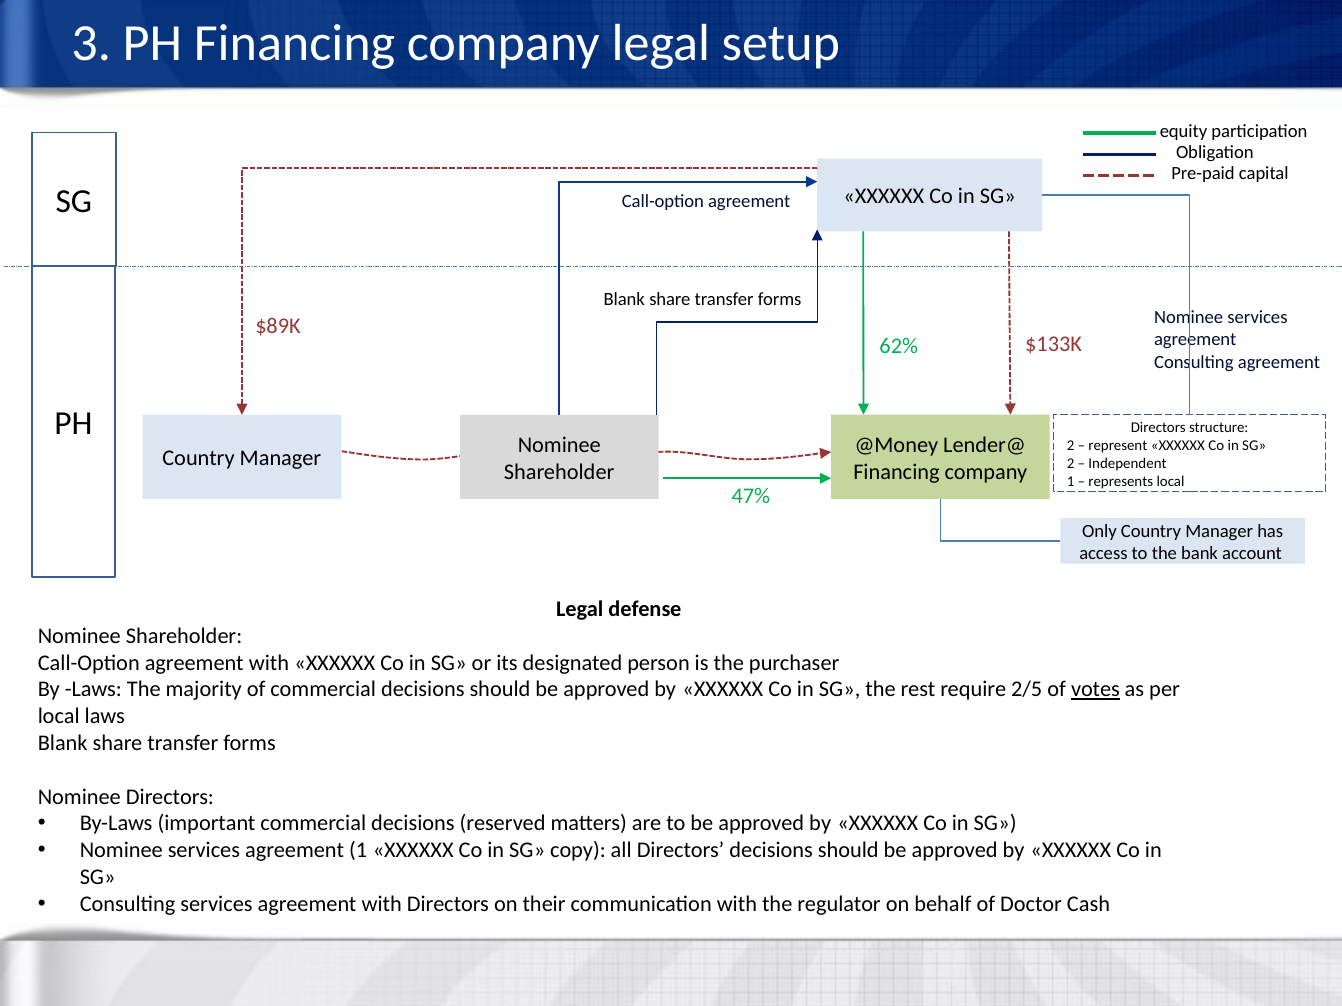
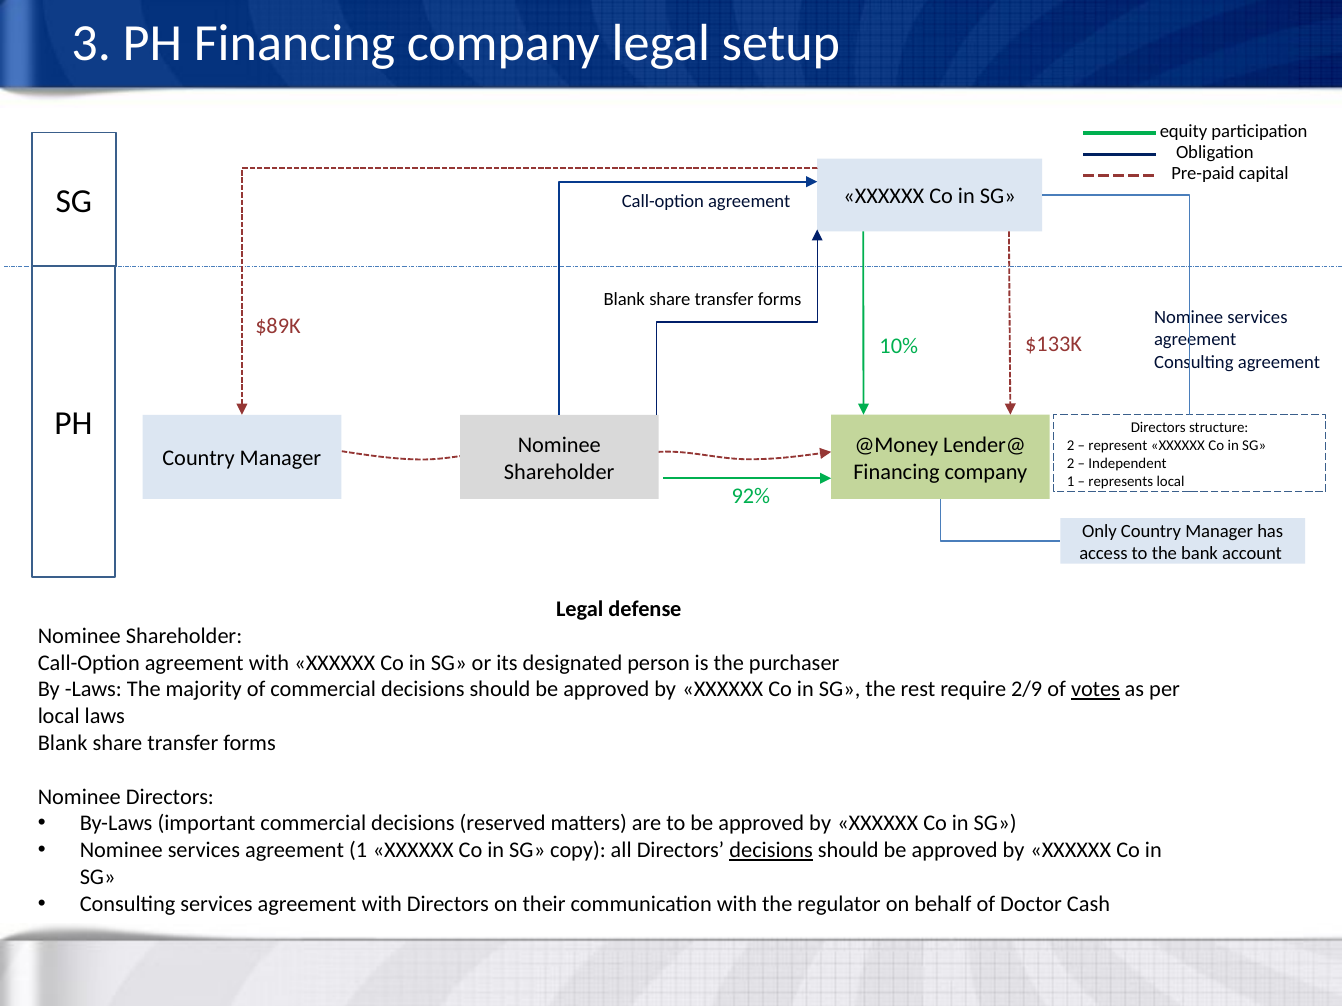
62%: 62% -> 10% (899, 347)
47%: 47% -> 92% (751, 496)
2/5: 2/5 -> 2/9 (1027, 690)
decisions underline: none -> present (771, 851)
